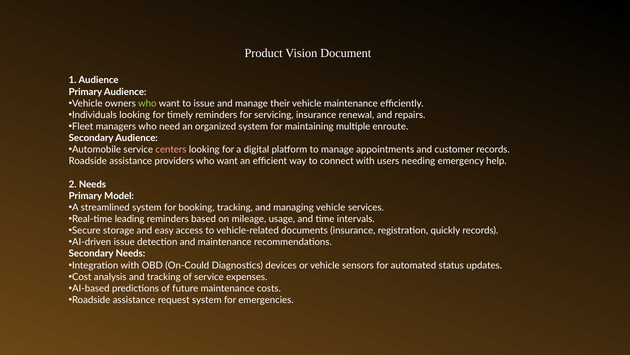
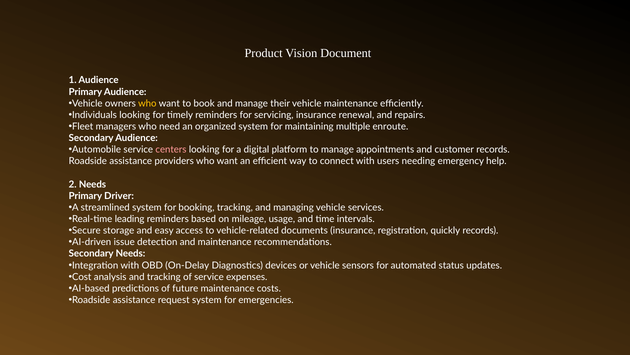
who colour: light green -> yellow (147, 103)
to issue: issue -> book (204, 103)
Model: Model -> Driver (119, 196)
On-Could: On-Could -> On-Delay (187, 265)
